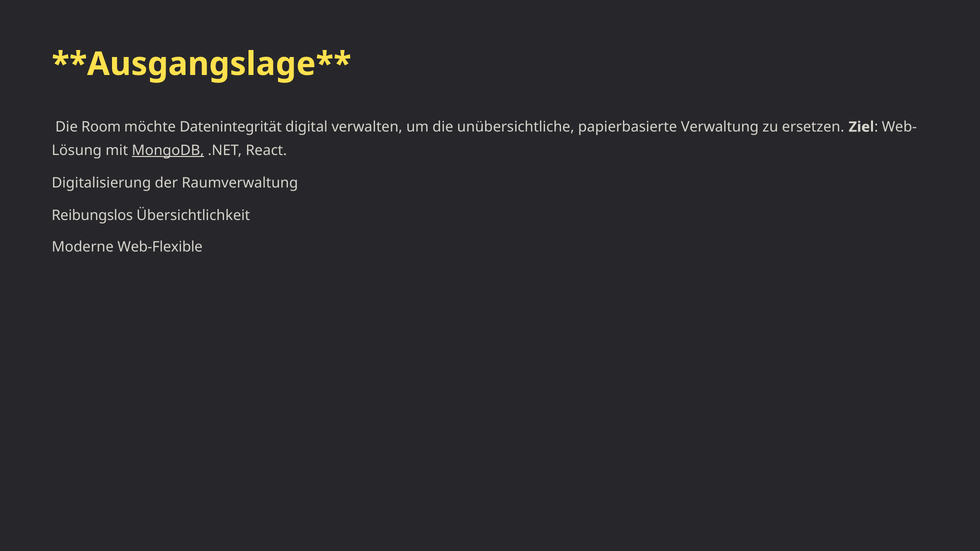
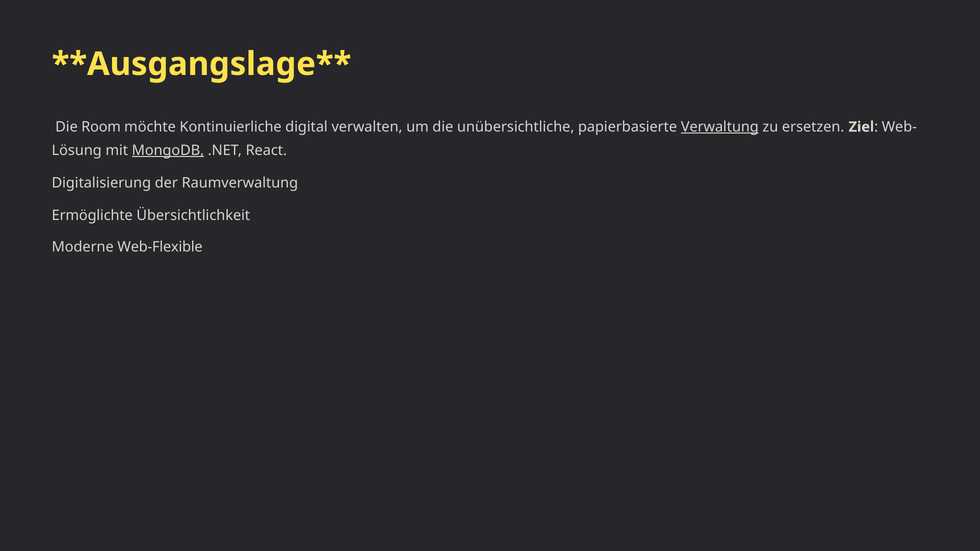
Datenintegrität: Datenintegrität -> Kontinuierliche (231, 127)
Verwaltung underline: none -> present (720, 127)
Reibungslos: Reibungslos -> Ermöglichte (92, 216)
